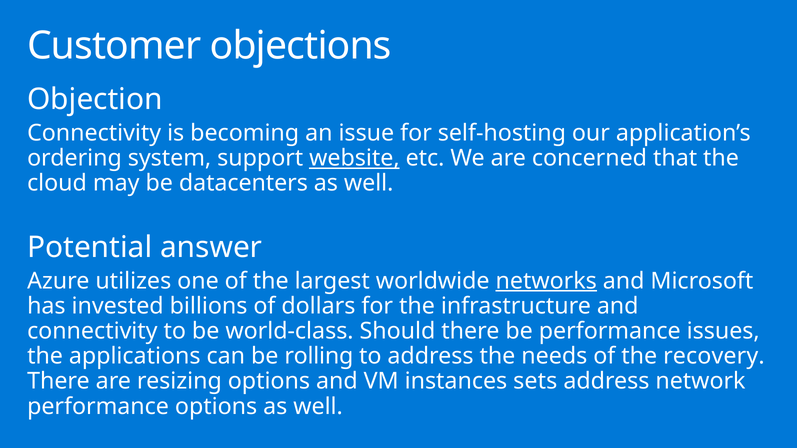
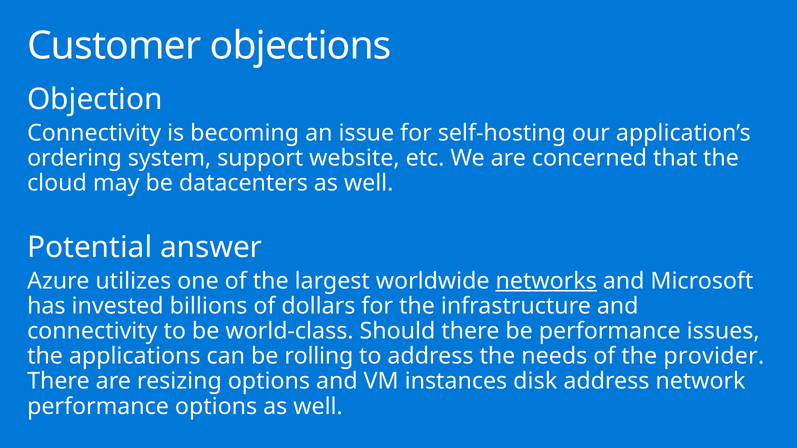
website underline: present -> none (354, 158)
recovery: recovery -> provider (714, 356)
sets: sets -> disk (535, 382)
